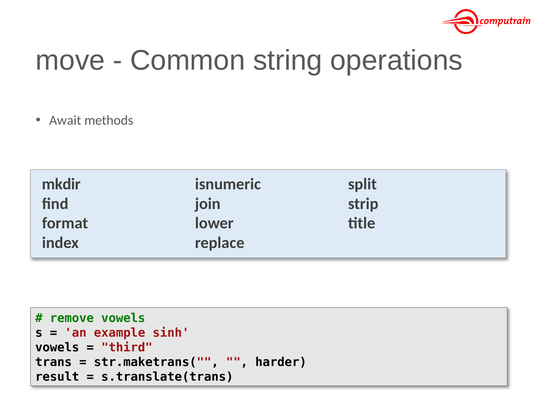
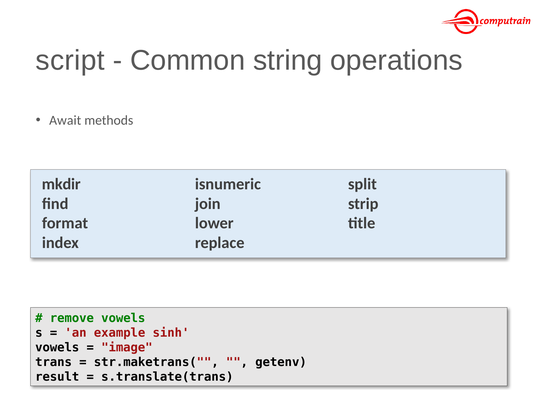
move: move -> script (70, 60)
third: third -> image (127, 347)
harder: harder -> getenv (281, 362)
